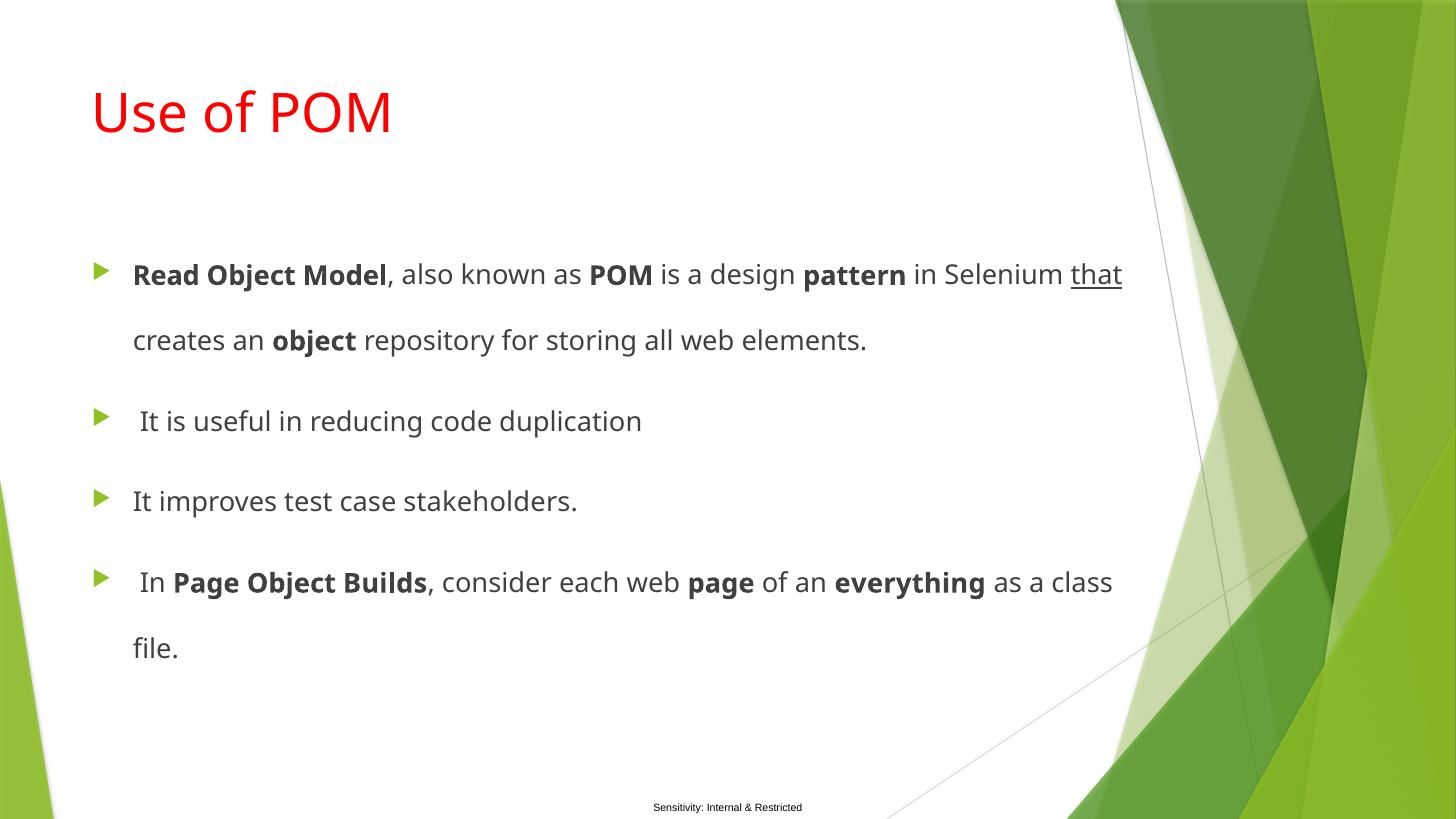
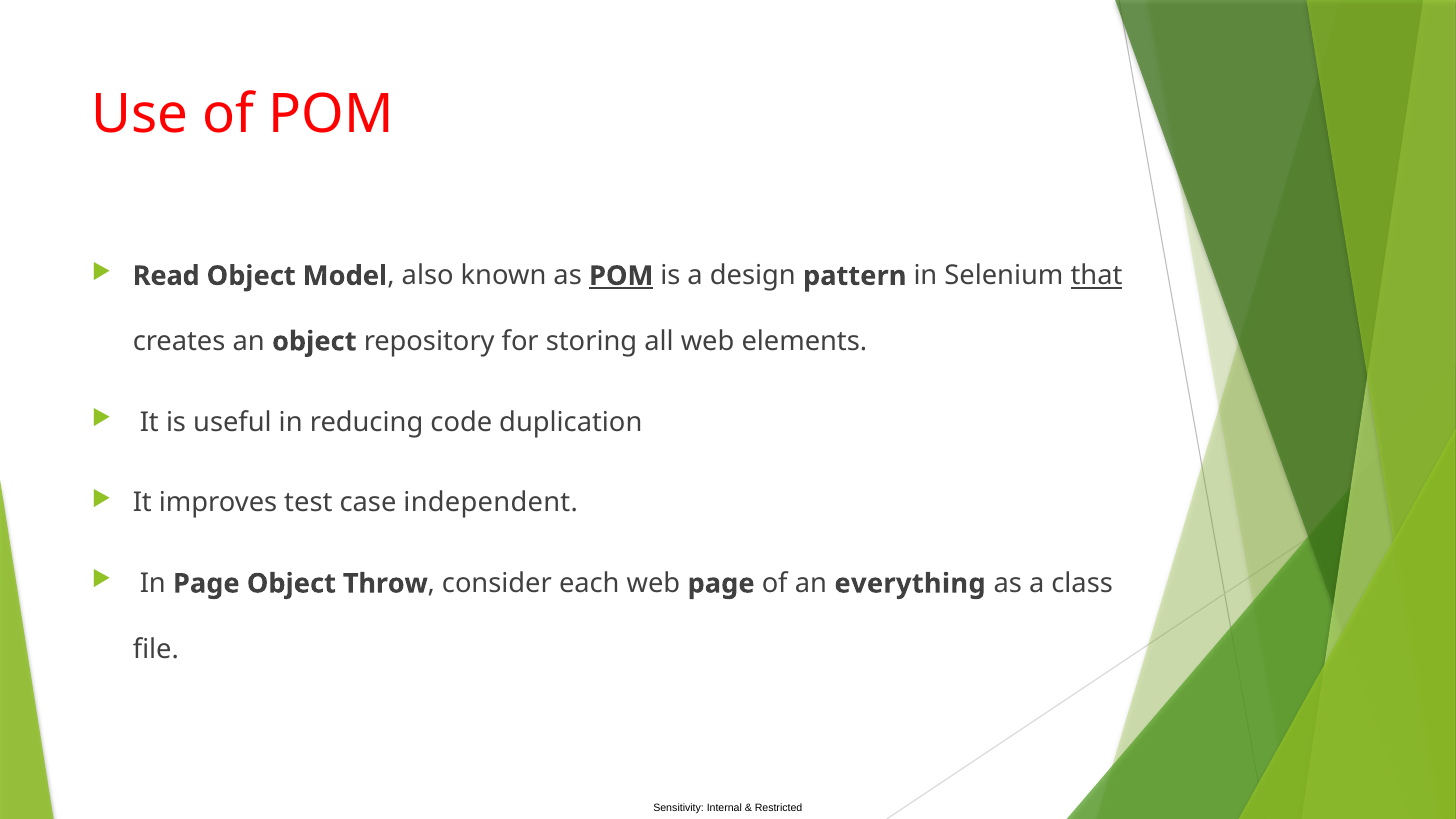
POM underline: none -> present (621, 276)
stakeholders: stakeholders -> independent (491, 503)
Builds: Builds -> Throw (385, 584)
